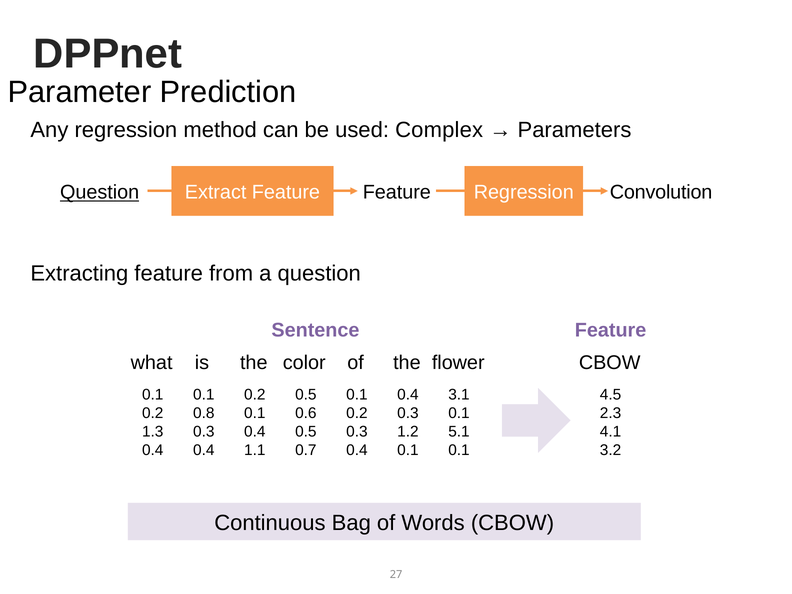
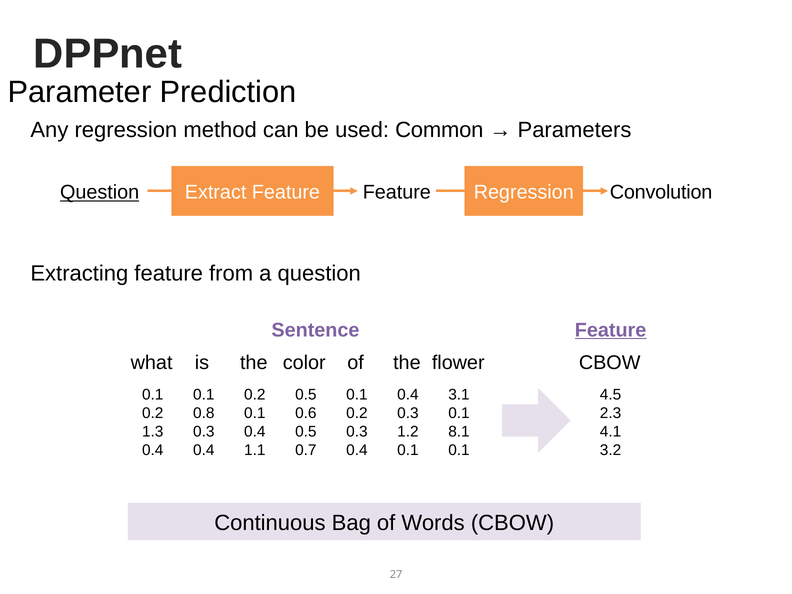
Complex: Complex -> Common (439, 130)
Feature underline: none -> present (611, 330)
5.1: 5.1 -> 8.1 (459, 432)
